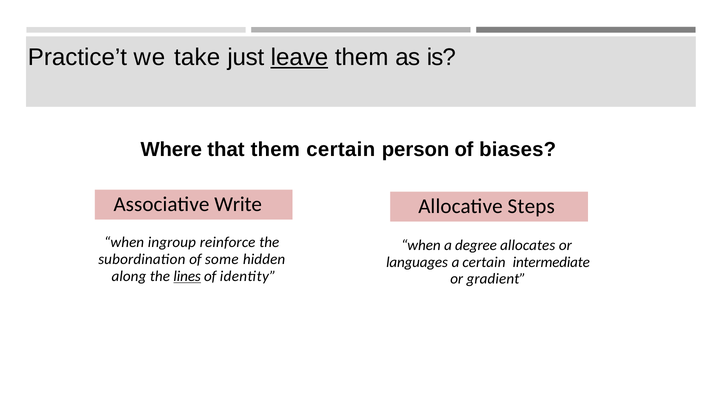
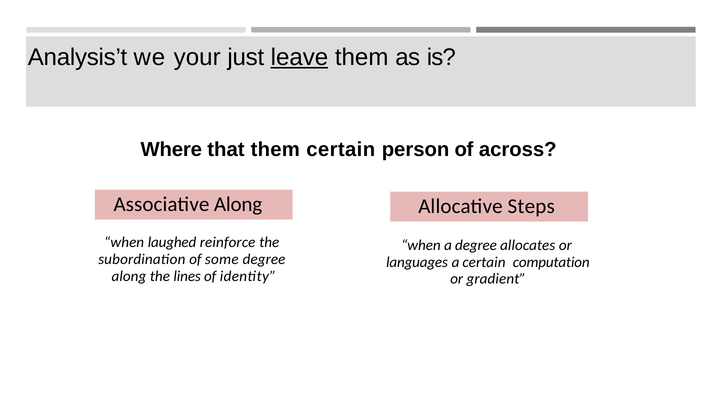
Practice’t: Practice’t -> Analysis’t (78, 57)
take: take -> your (197, 57)
biases: biases -> across (518, 150)
Associative Write: Write -> Along (238, 204)
ingroup: ingroup -> laughed (172, 243)
some hidden: hidden -> degree (264, 259)
intermediate: intermediate -> computation (551, 262)
lines underline: present -> none (187, 276)
